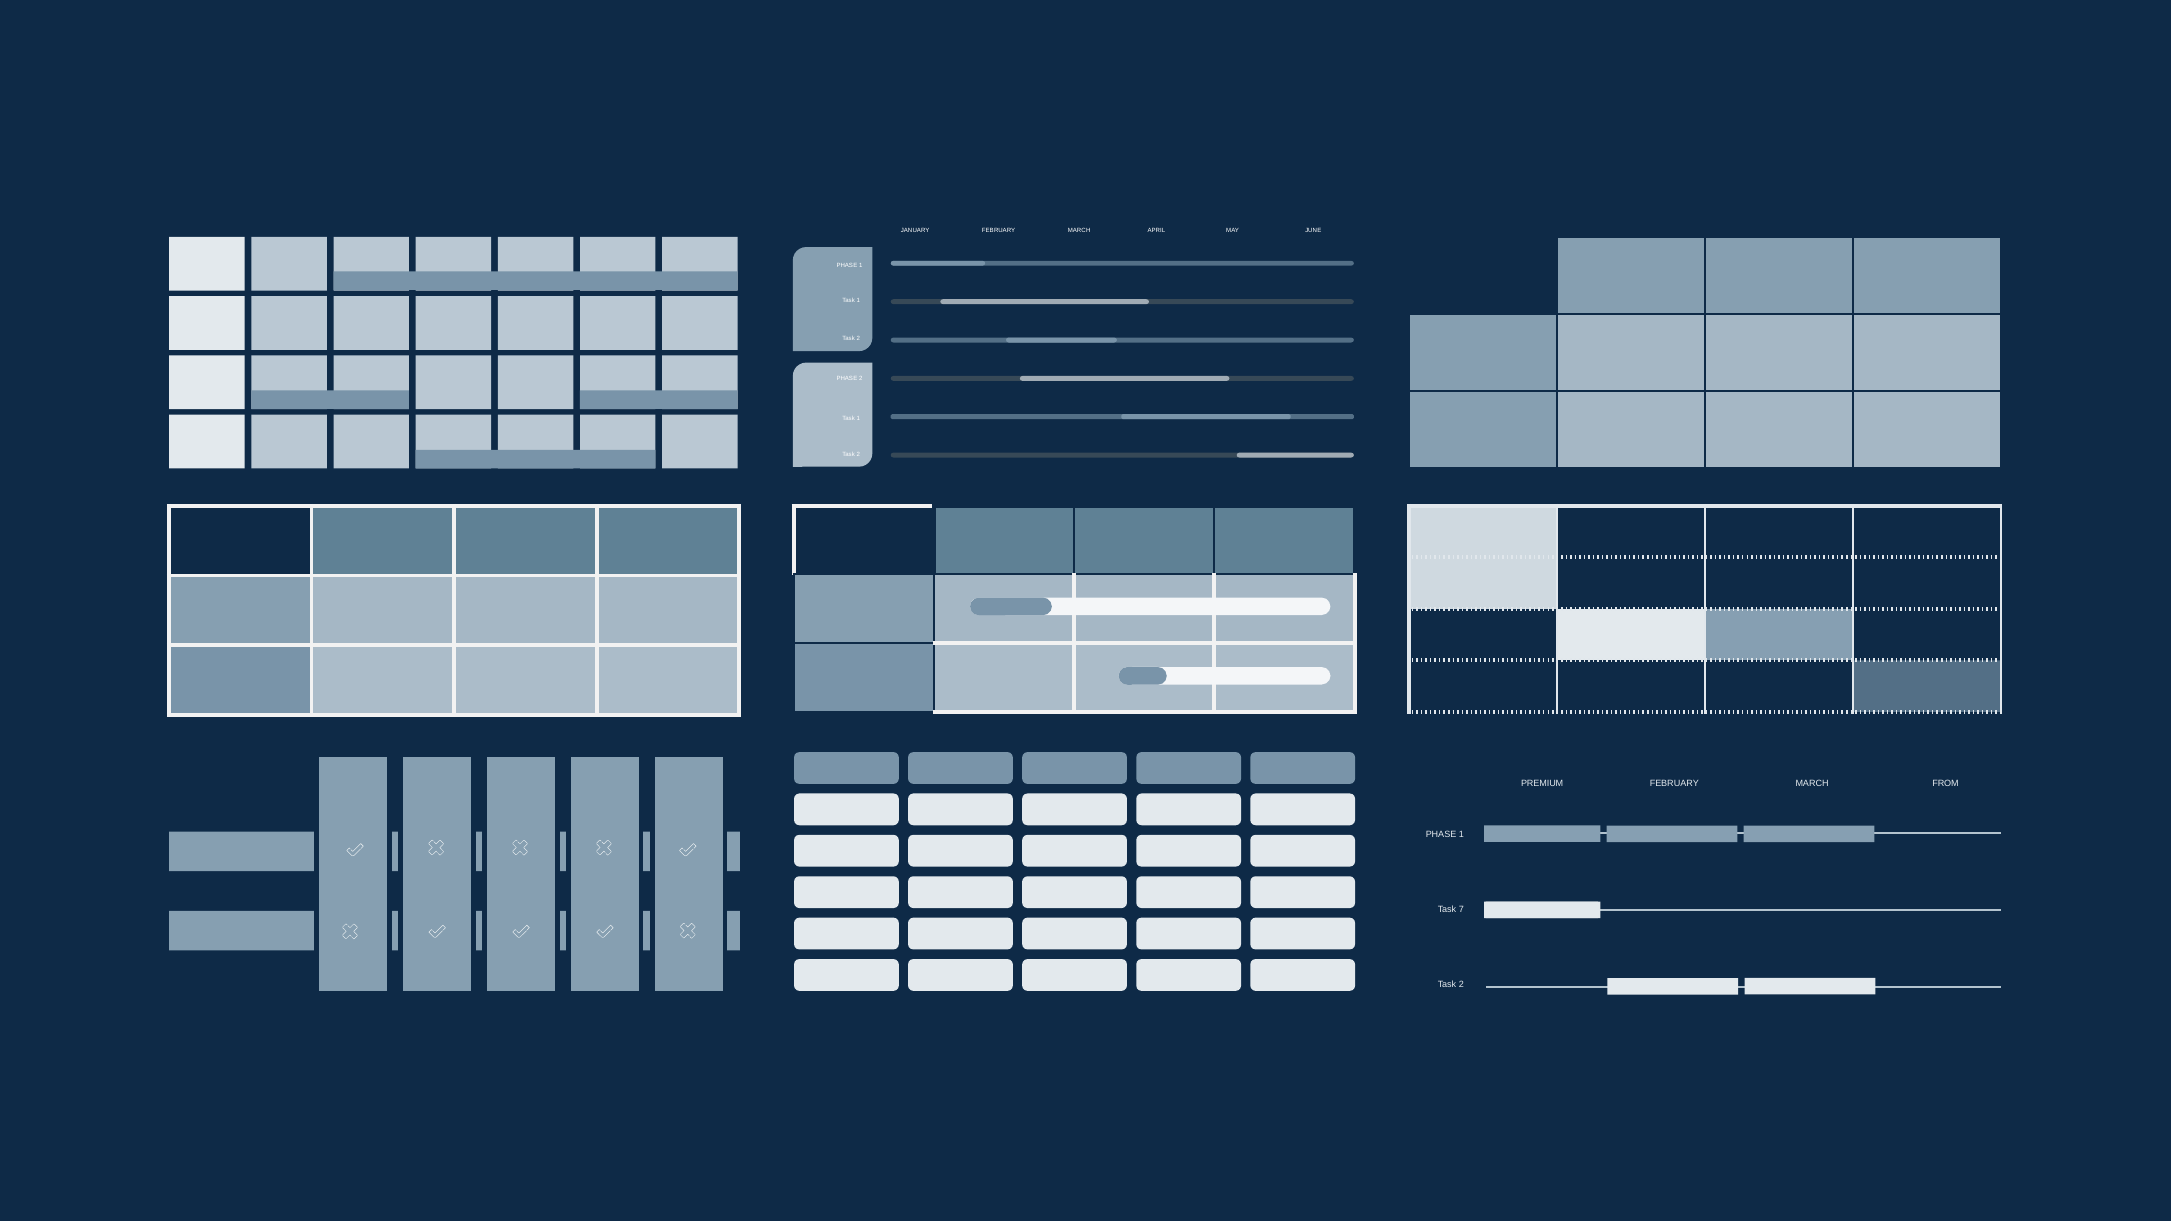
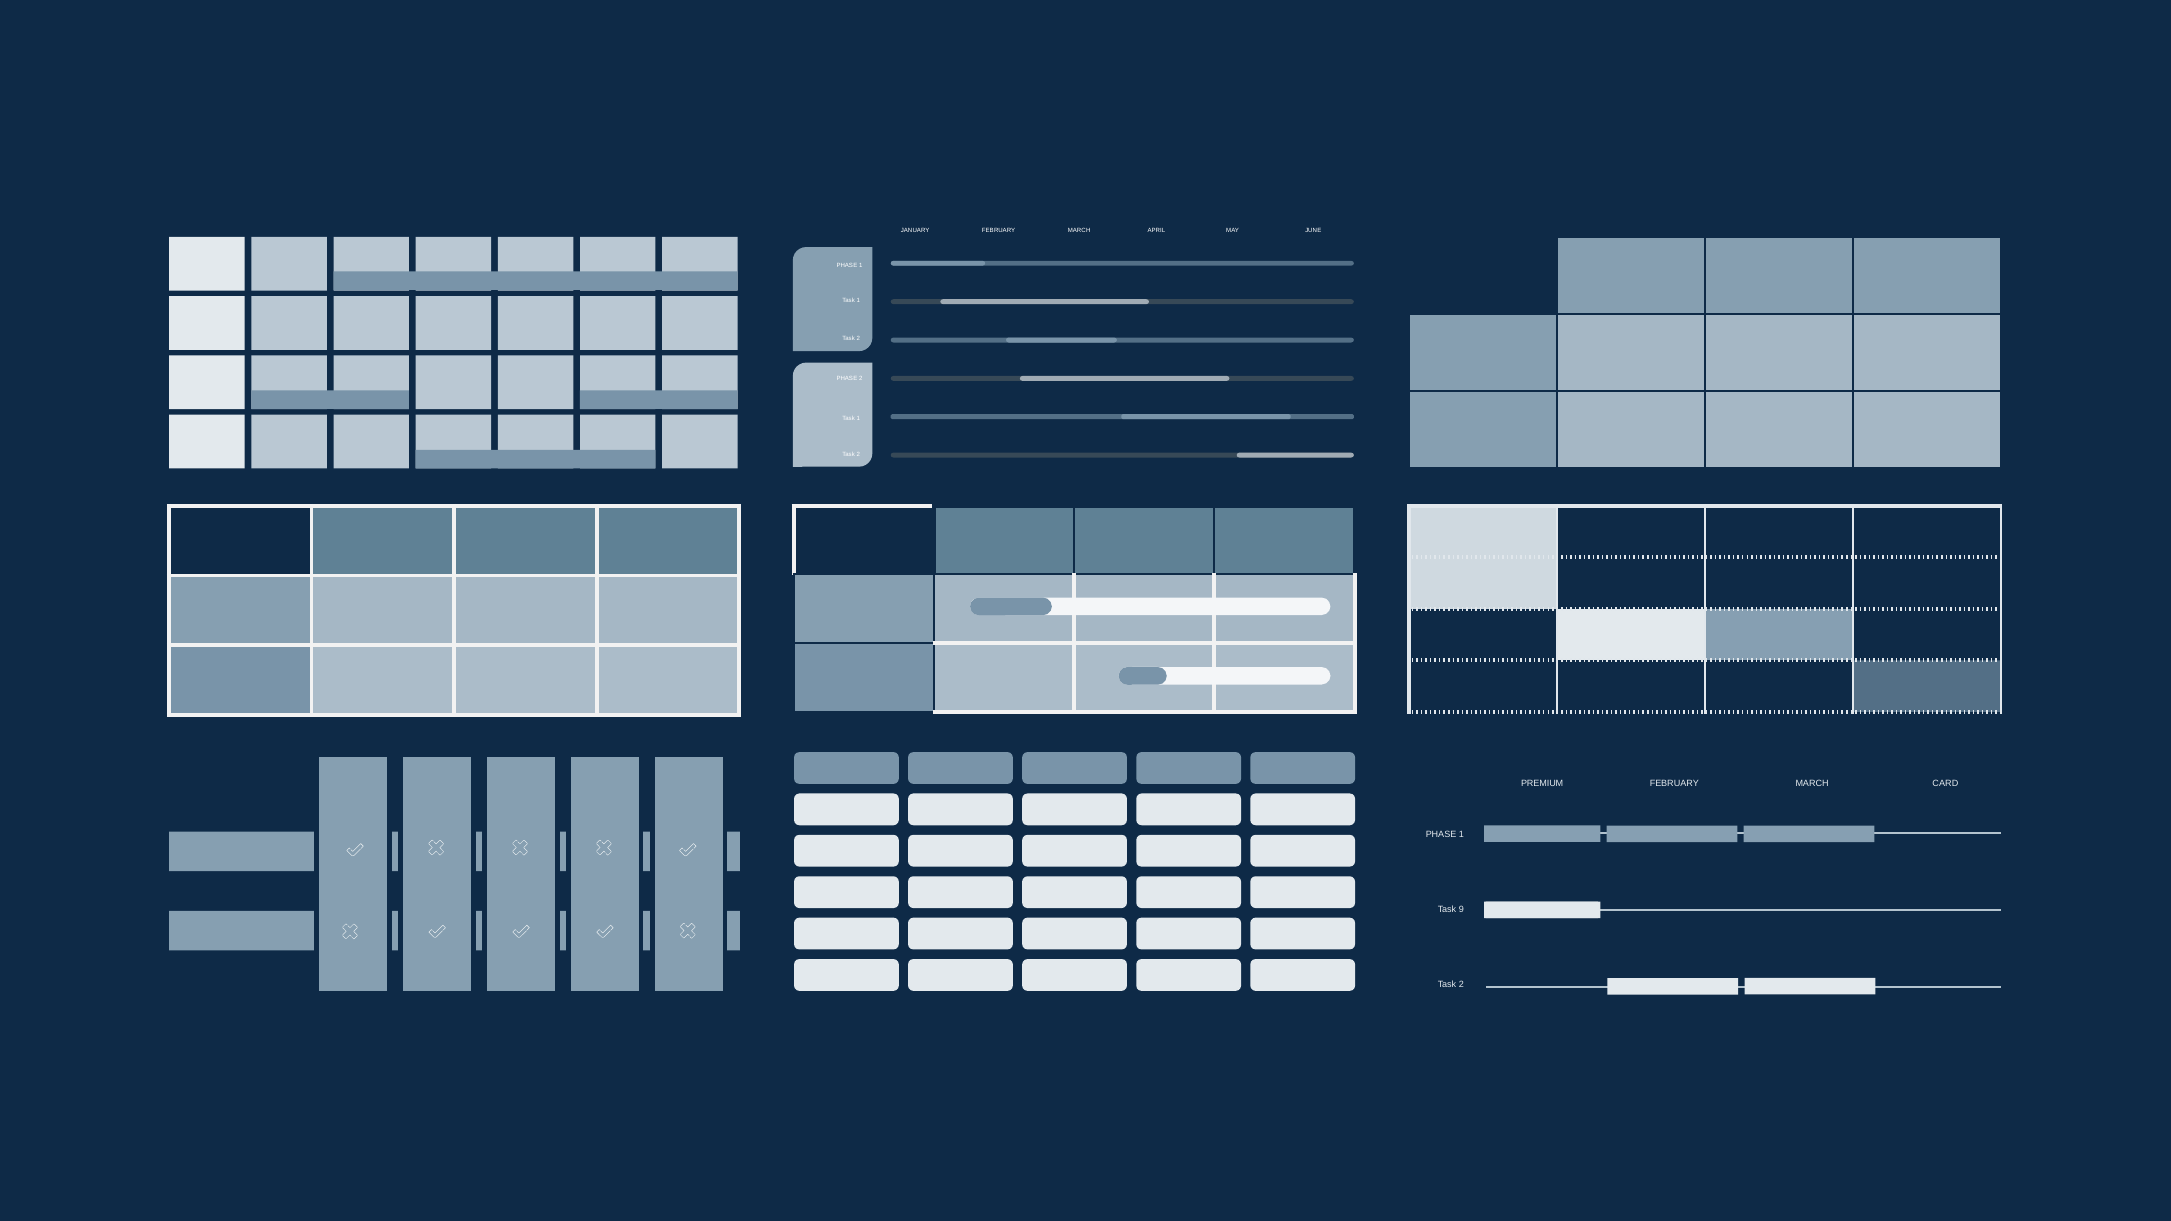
FROM: FROM -> CARD (1945, 784)
7: 7 -> 9 (1461, 909)
